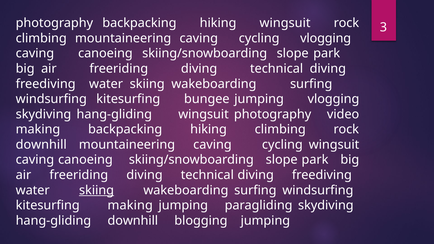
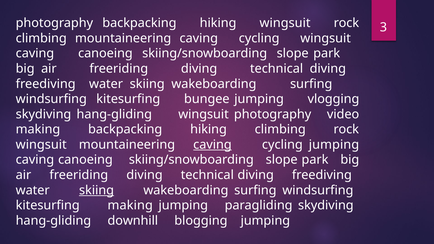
cycling vlogging: vlogging -> wingsuit (326, 38)
downhill: downhill -> wingsuit (41, 145)
caving underline: none -> present (212, 145)
cycling wingsuit: wingsuit -> jumping (334, 145)
